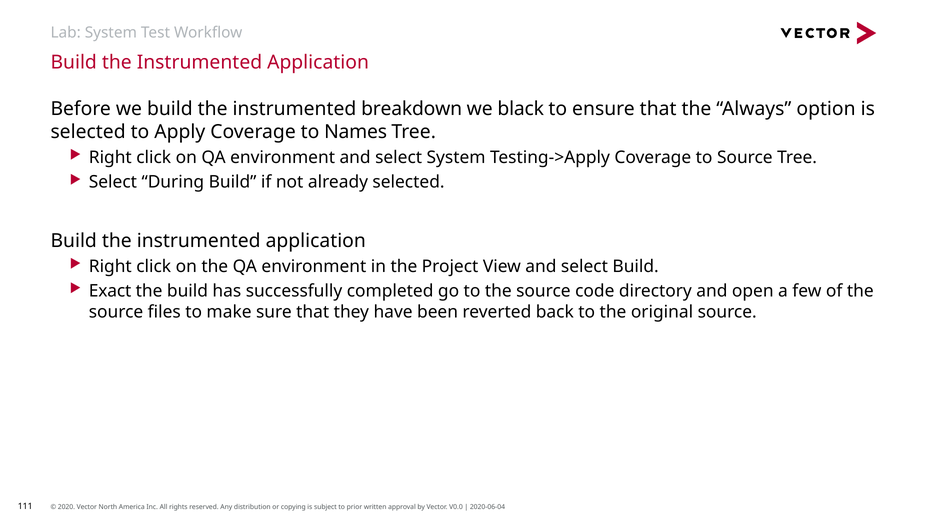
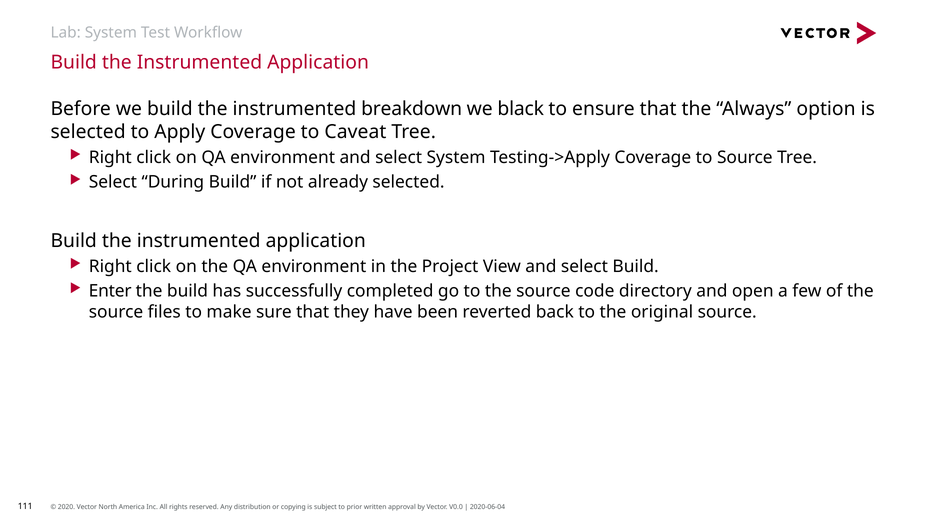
Names: Names -> Caveat (355, 132)
Exact: Exact -> Enter (110, 291)
